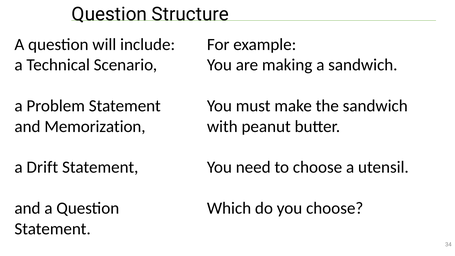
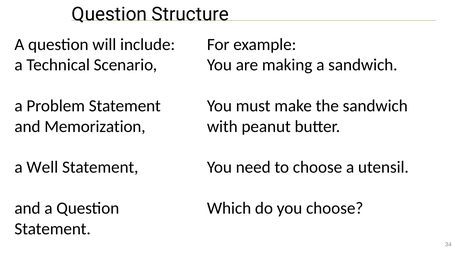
Drift: Drift -> Well (42, 167)
